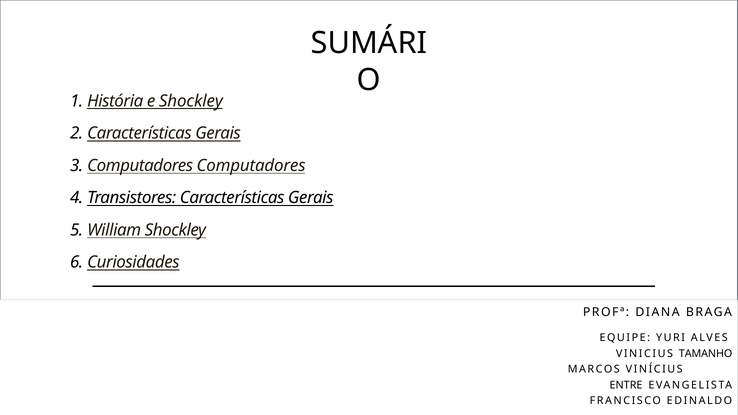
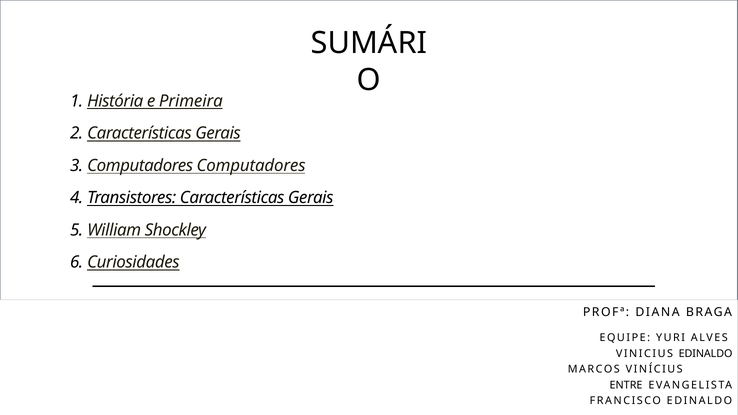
e Shockley: Shockley -> Primeira (191, 101)
VINICIUS TAMANHO: TAMANHO -> EDINALDO (706, 354)
